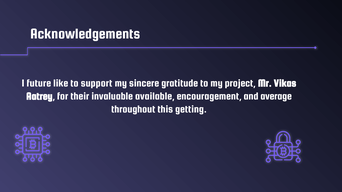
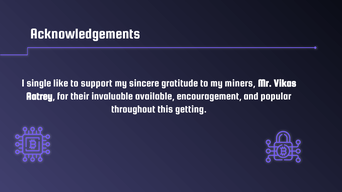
future: future -> single (39, 83)
project: project -> miners (240, 83)
average: average -> popular (276, 96)
